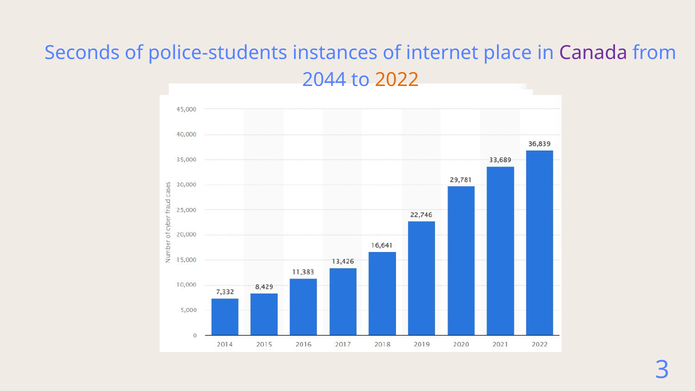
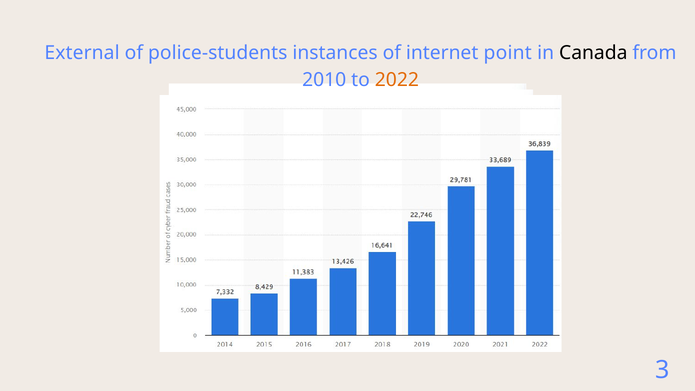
Seconds: Seconds -> External (82, 53)
place: place -> point (508, 53)
Canada colour: purple -> black (593, 53)
2044: 2044 -> 2010 (324, 80)
